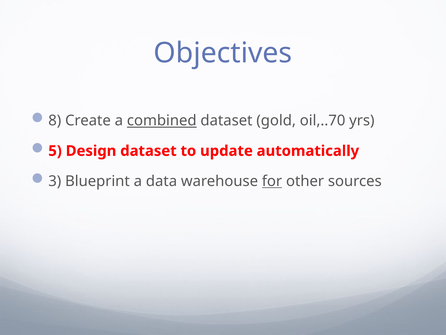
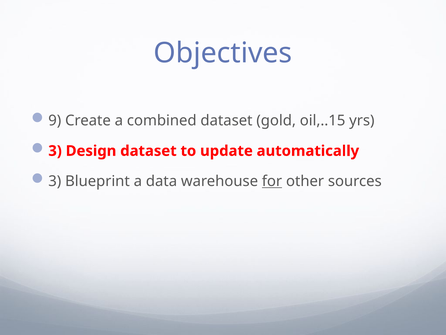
8: 8 -> 9 (55, 120)
combined underline: present -> none (162, 120)
oil,..70: oil,..70 -> oil,..15 (323, 120)
5: 5 -> 3 (55, 151)
